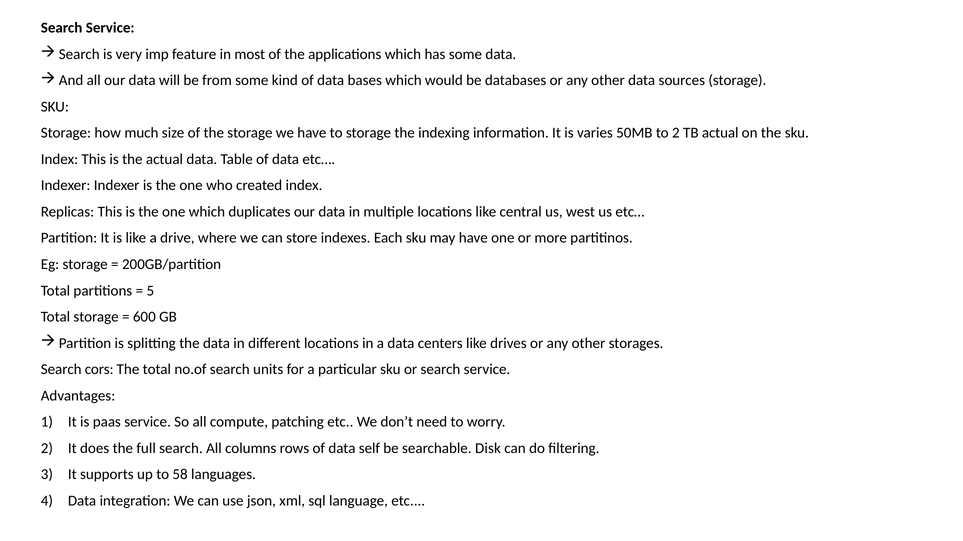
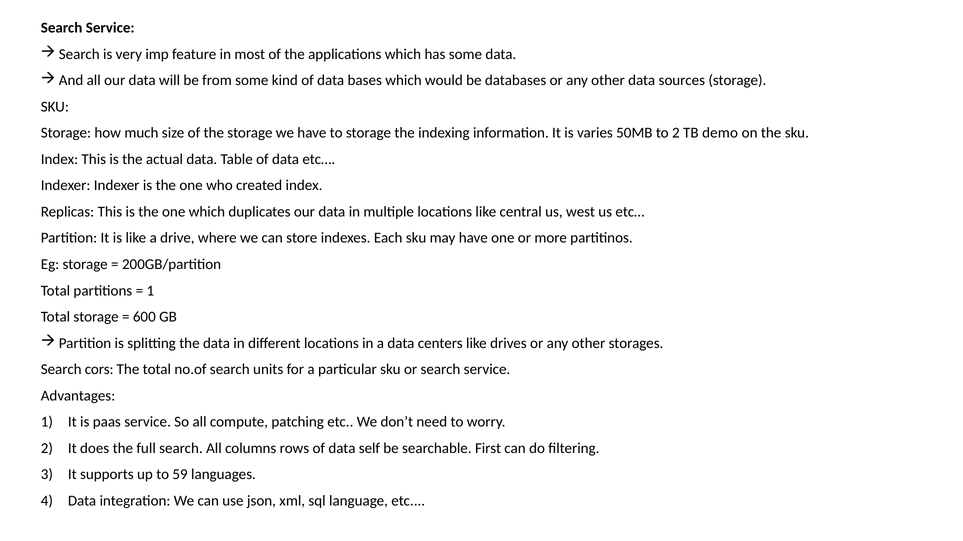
TB actual: actual -> demo (720, 133)
5: 5 -> 1 (150, 291)
Disk: Disk -> First (488, 449)
58: 58 -> 59 (180, 475)
